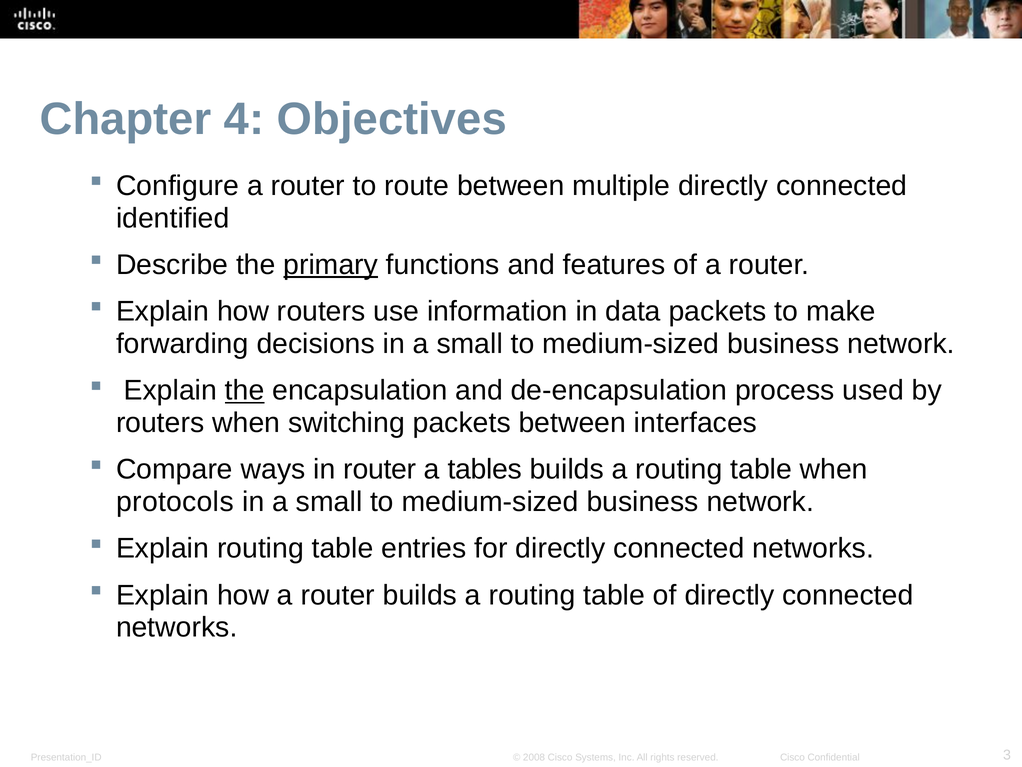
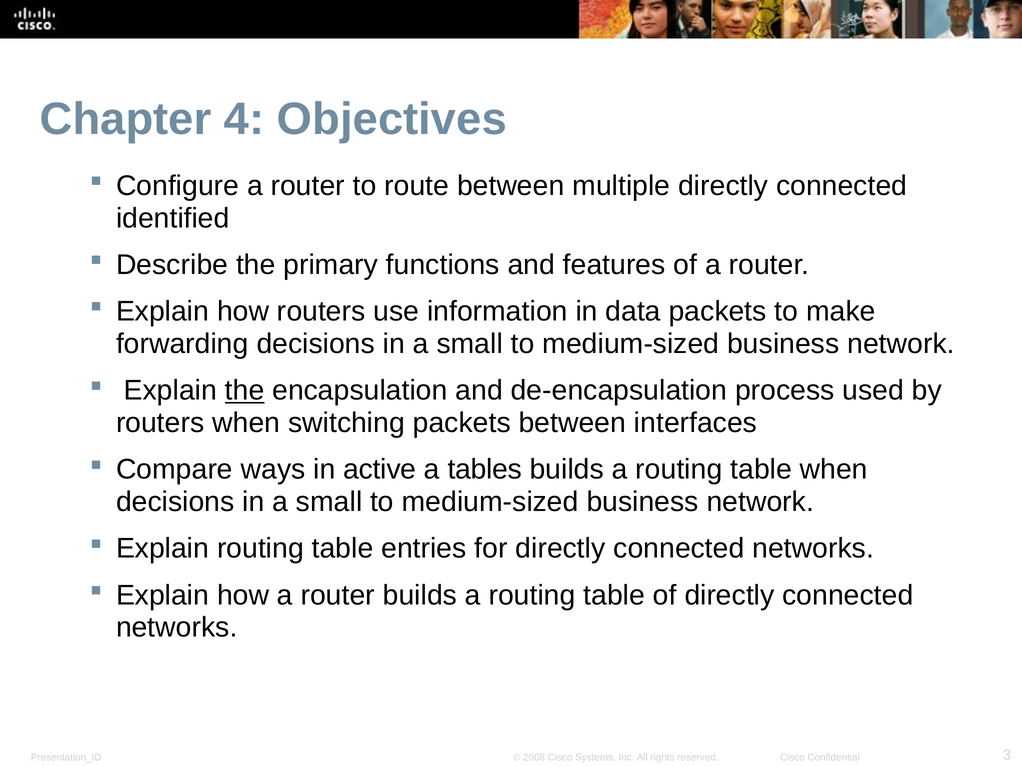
primary underline: present -> none (331, 265)
in router: router -> active (380, 469)
protocols: protocols -> decisions (175, 502)
